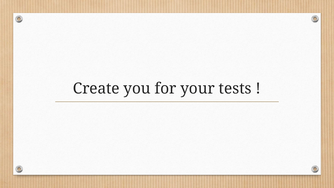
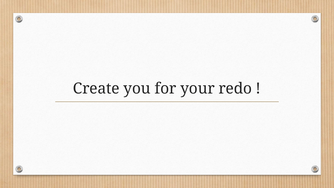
tests: tests -> redo (235, 89)
